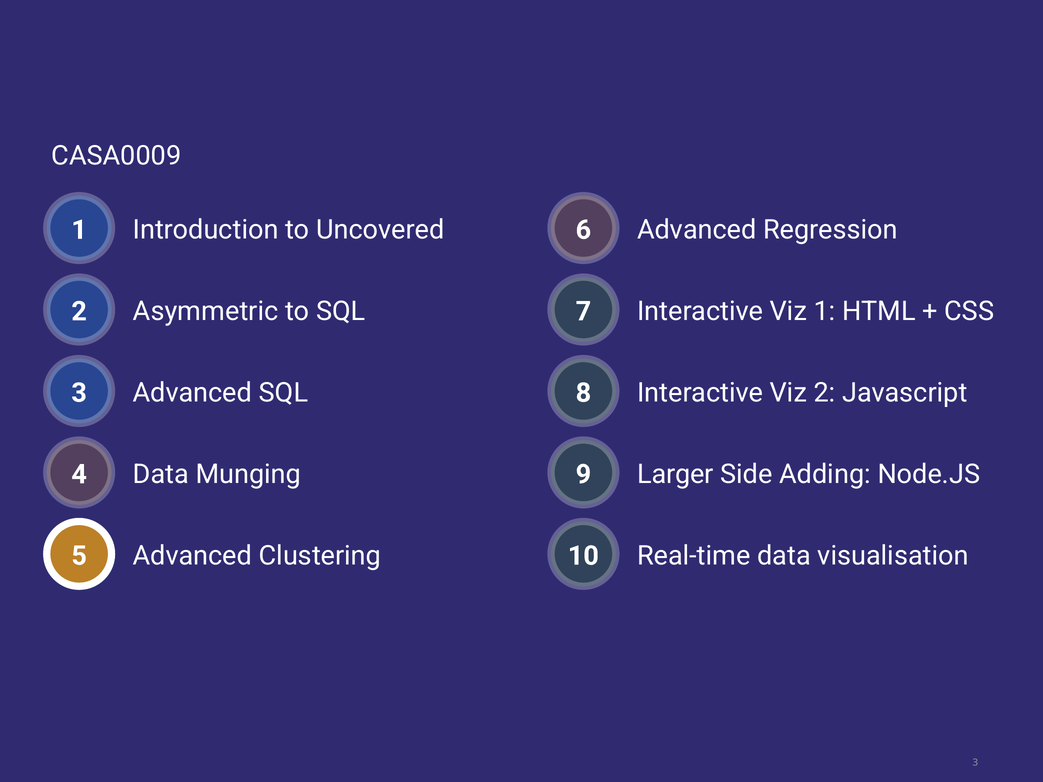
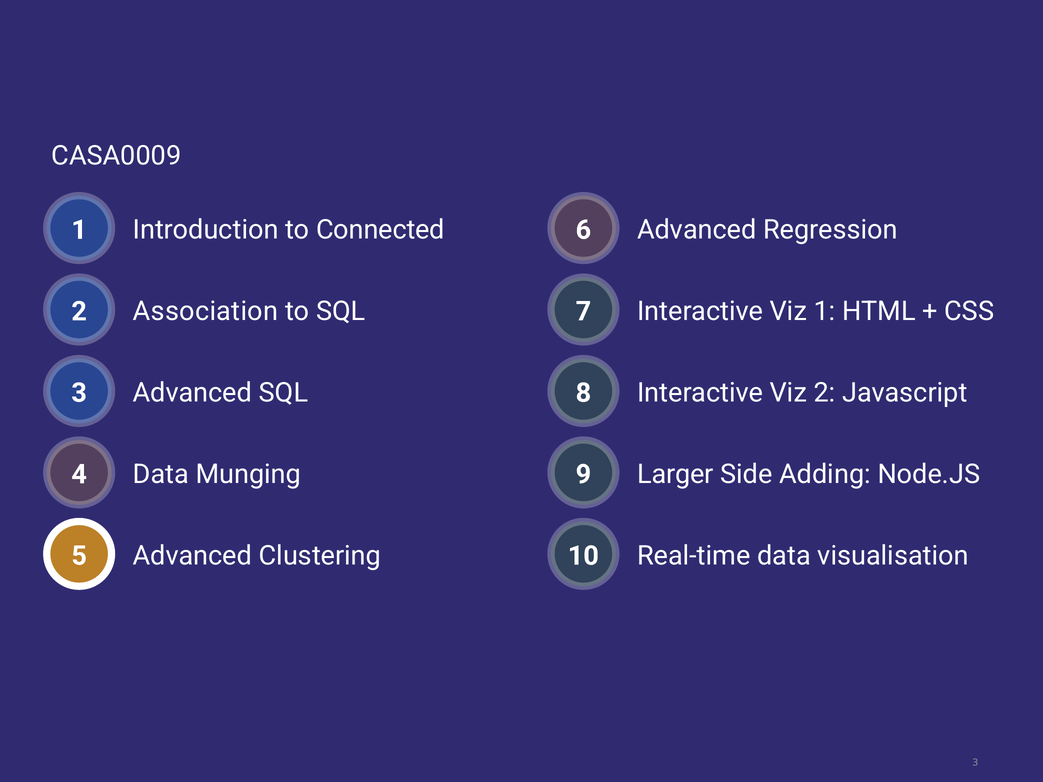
Uncovered: Uncovered -> Connected (380, 230)
Asymmetric: Asymmetric -> Association (206, 311)
